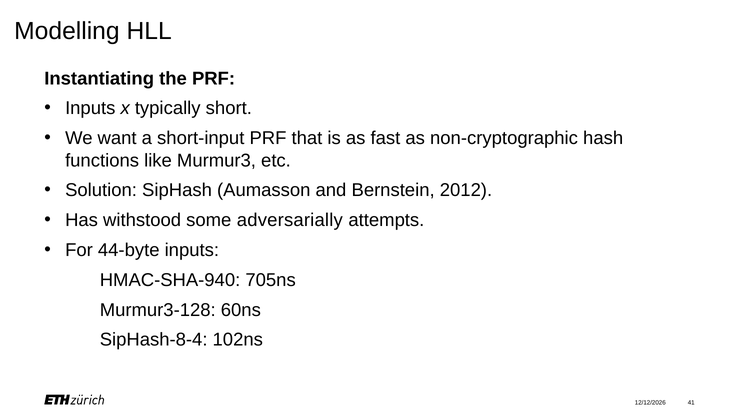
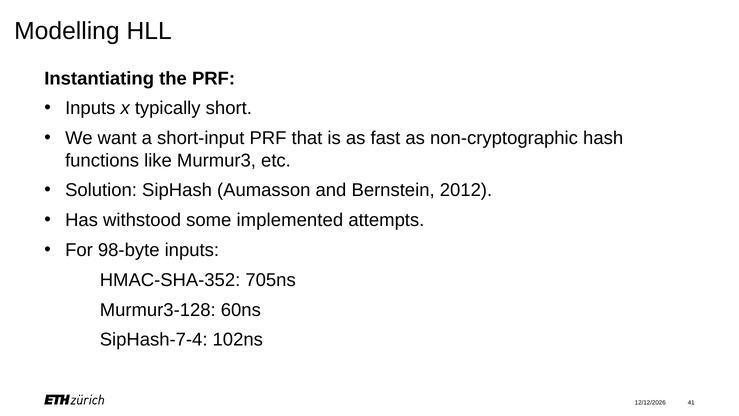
adversarially: adversarially -> implemented (290, 220)
44-byte: 44-byte -> 98-byte (129, 250)
HMAC-SHA-940: HMAC-SHA-940 -> HMAC-SHA-352 (170, 280)
SipHash-8-4: SipHash-8-4 -> SipHash-7-4 (154, 340)
